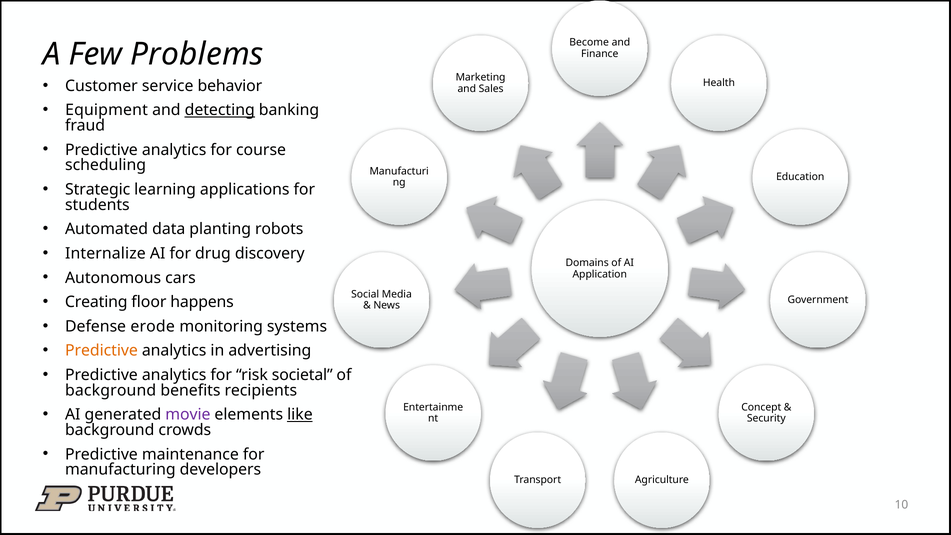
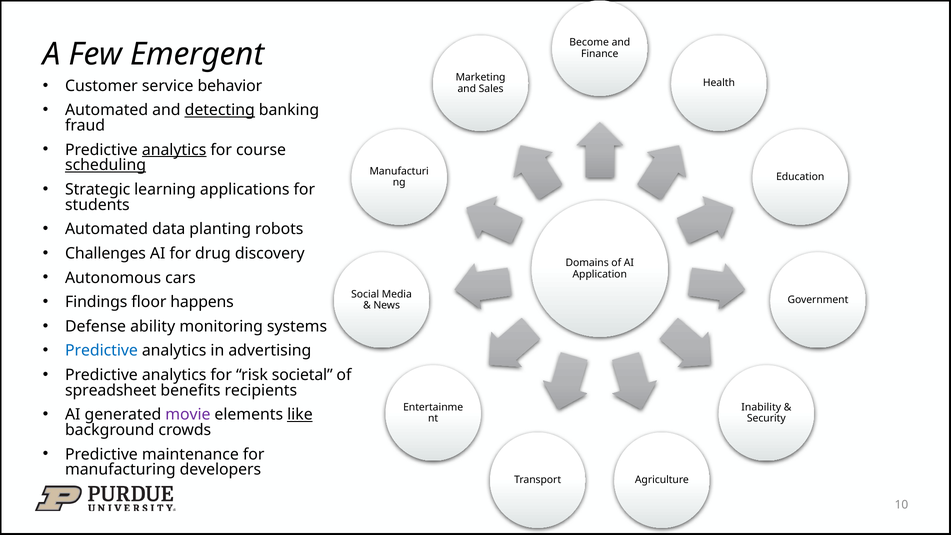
Problems: Problems -> Emergent (197, 54)
Equipment: Equipment -> Automated (107, 110)
analytics underline: none -> present (174, 150)
scheduling underline: none -> present (106, 165)
Internalize: Internalize -> Challenges (106, 253)
Creating: Creating -> Findings (96, 302)
erode: erode -> ability (153, 326)
Predictive colour: orange -> blue (101, 351)
background: background -> spreadsheet (111, 390)
Concept: Concept -> Inability (761, 407)
